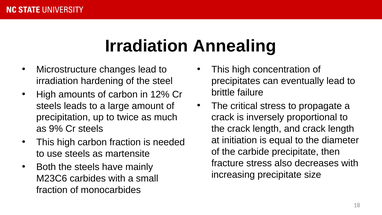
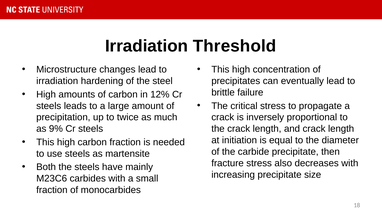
Annealing: Annealing -> Threshold (235, 46)
